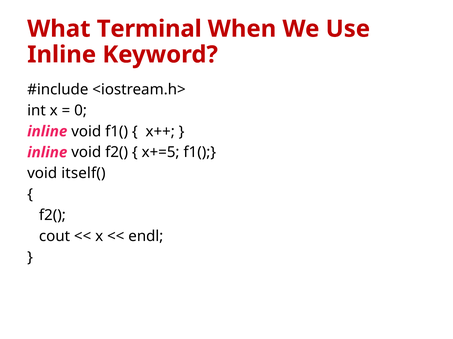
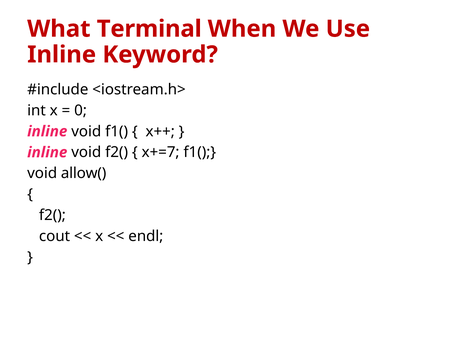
x+=5: x+=5 -> x+=7 (161, 153)
itself(: itself( -> allow( (84, 174)
